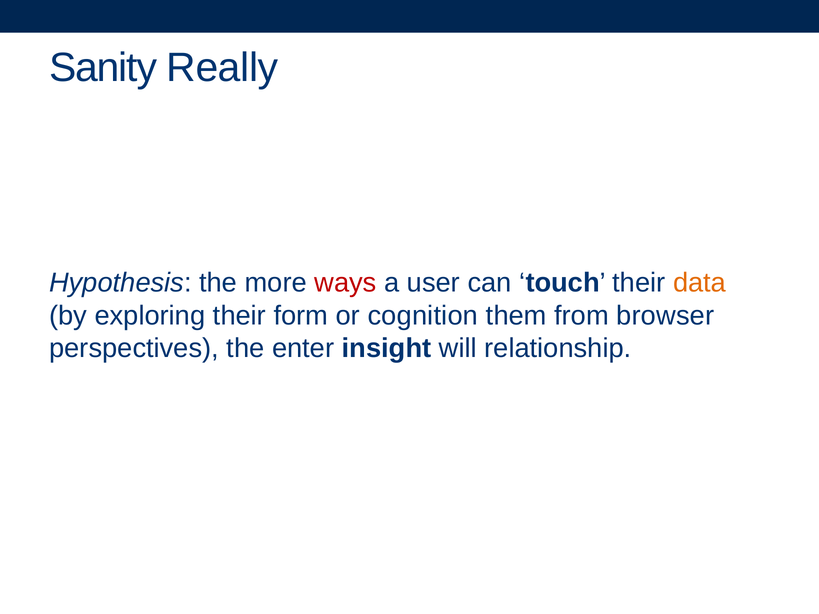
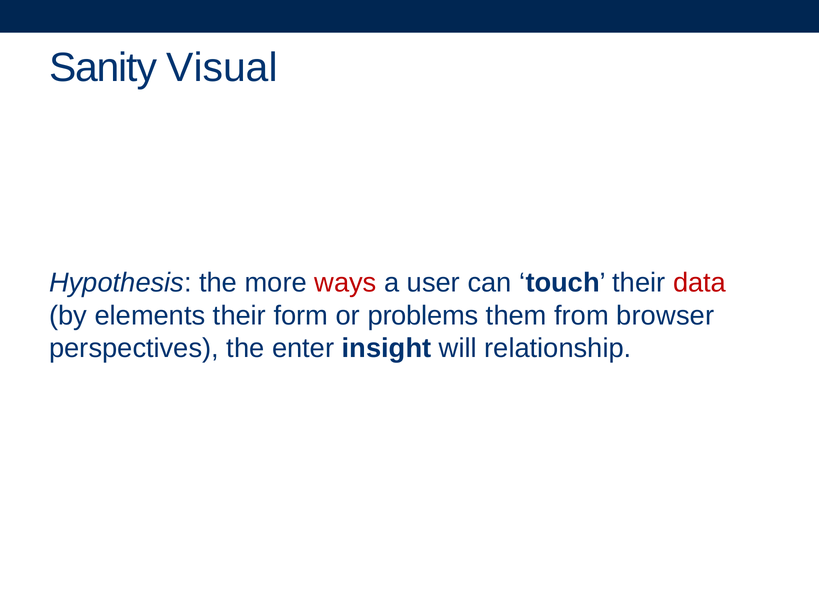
Really: Really -> Visual (222, 68)
data colour: orange -> red (700, 283)
exploring: exploring -> elements (150, 316)
cognition: cognition -> problems (423, 316)
